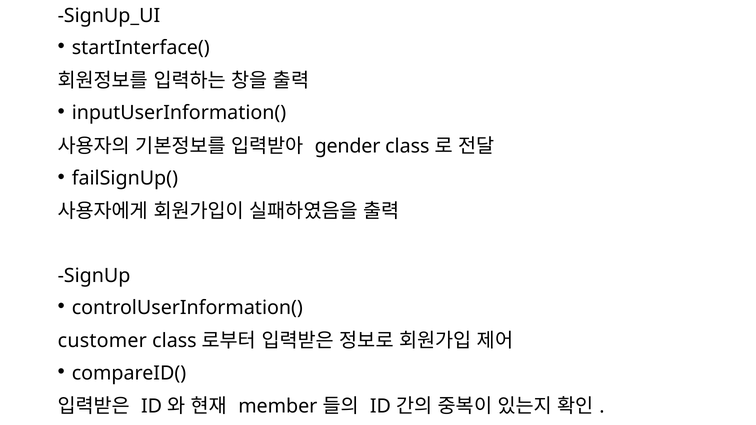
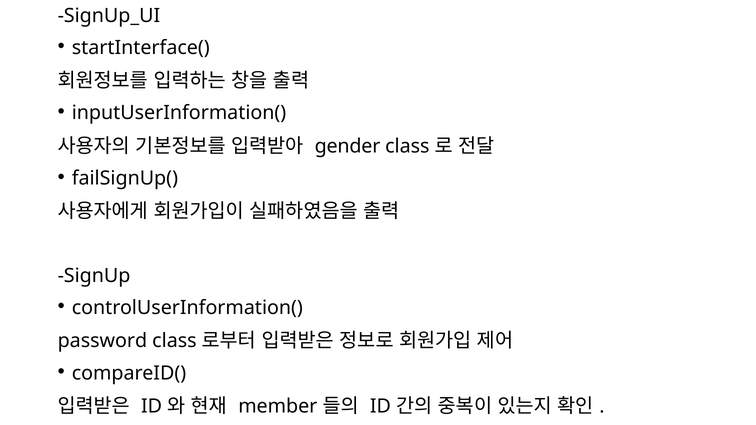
customer: customer -> password (102, 341)
